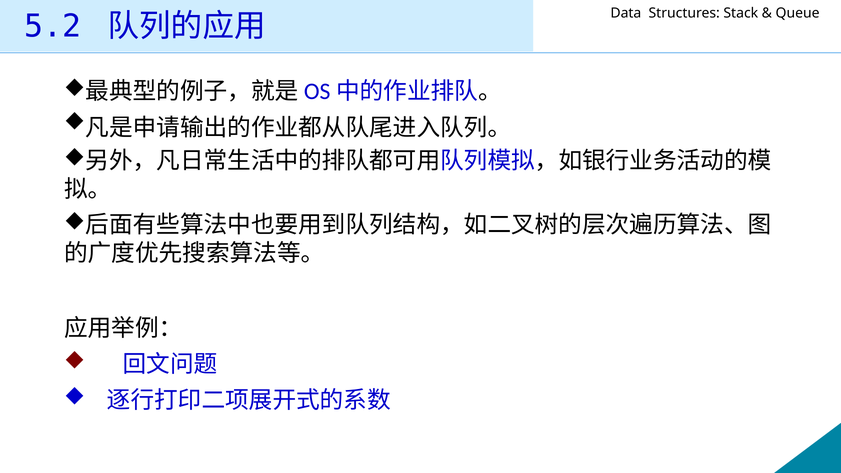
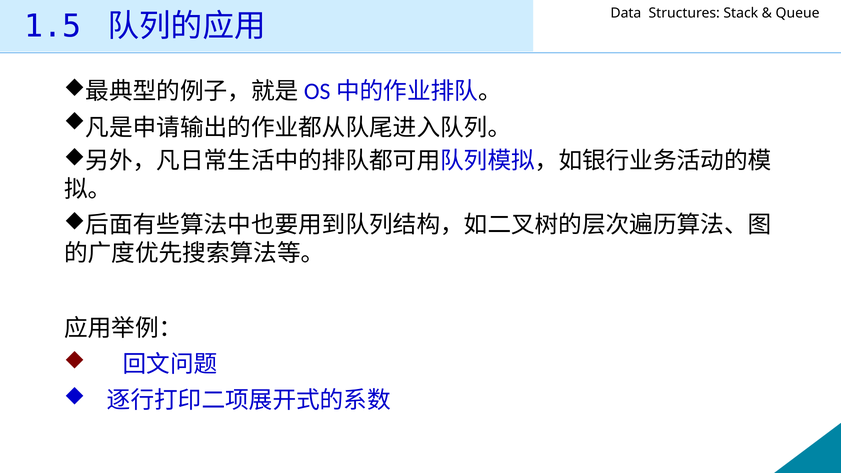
5.2: 5.2 -> 1.5 (53, 27)
